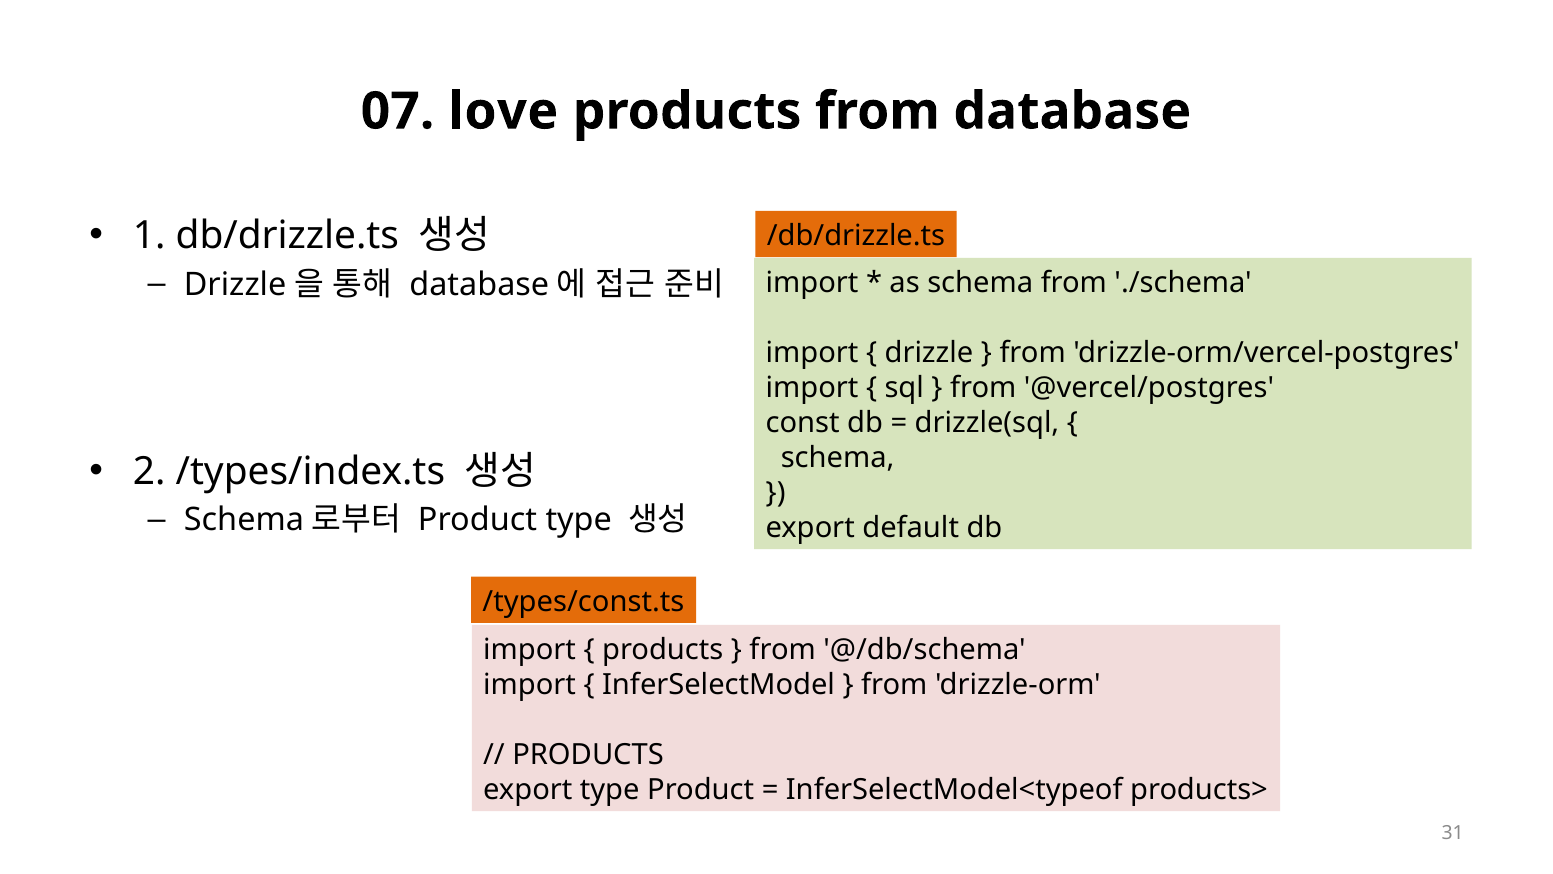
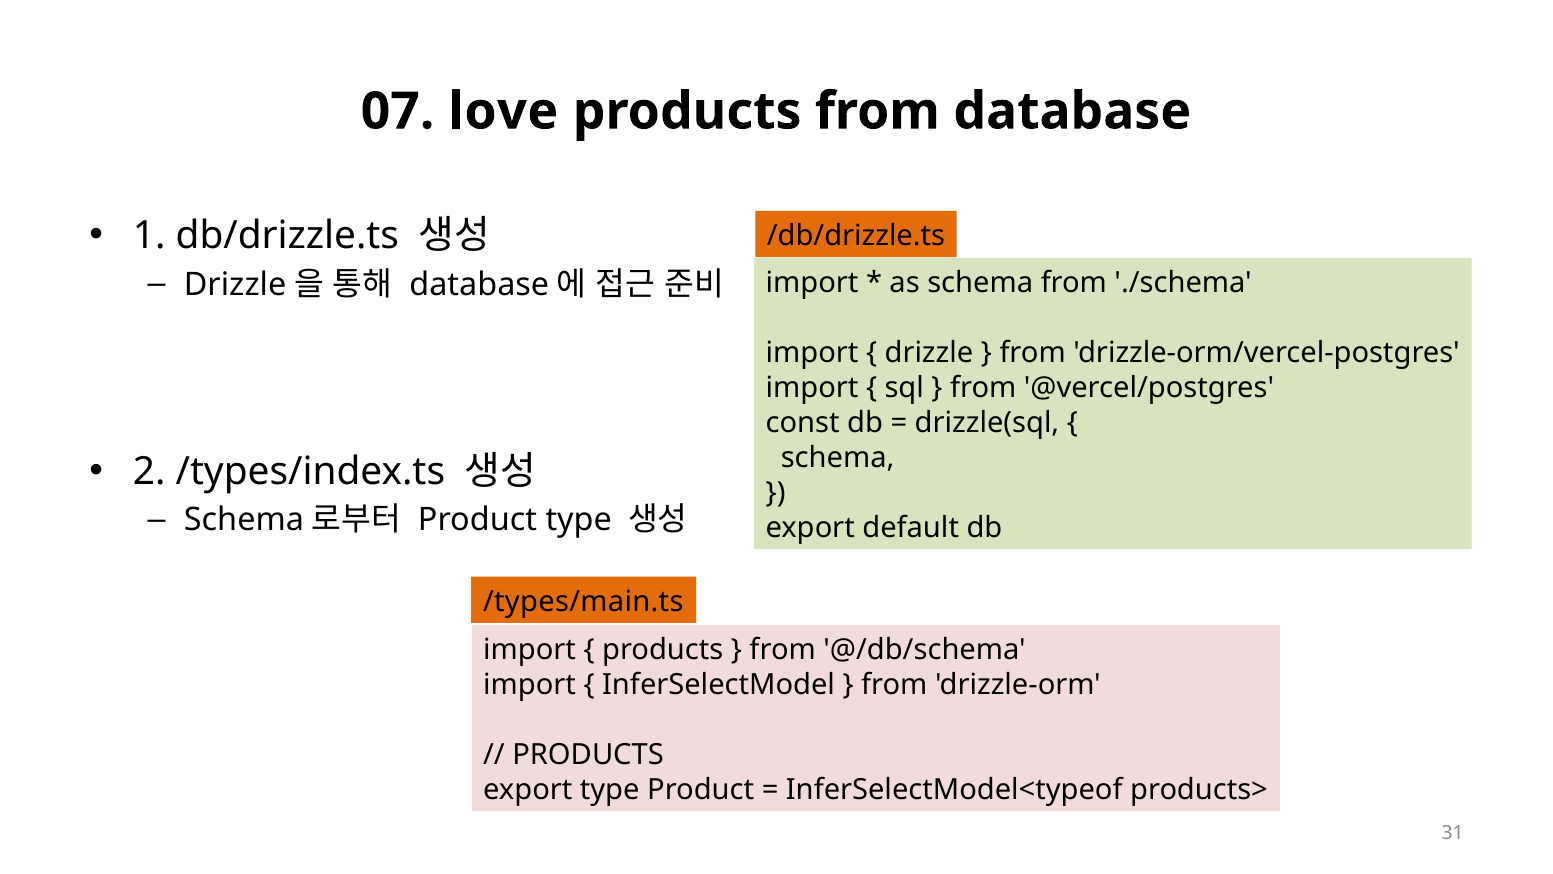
/types/const.ts: /types/const.ts -> /types/main.ts (583, 602)
